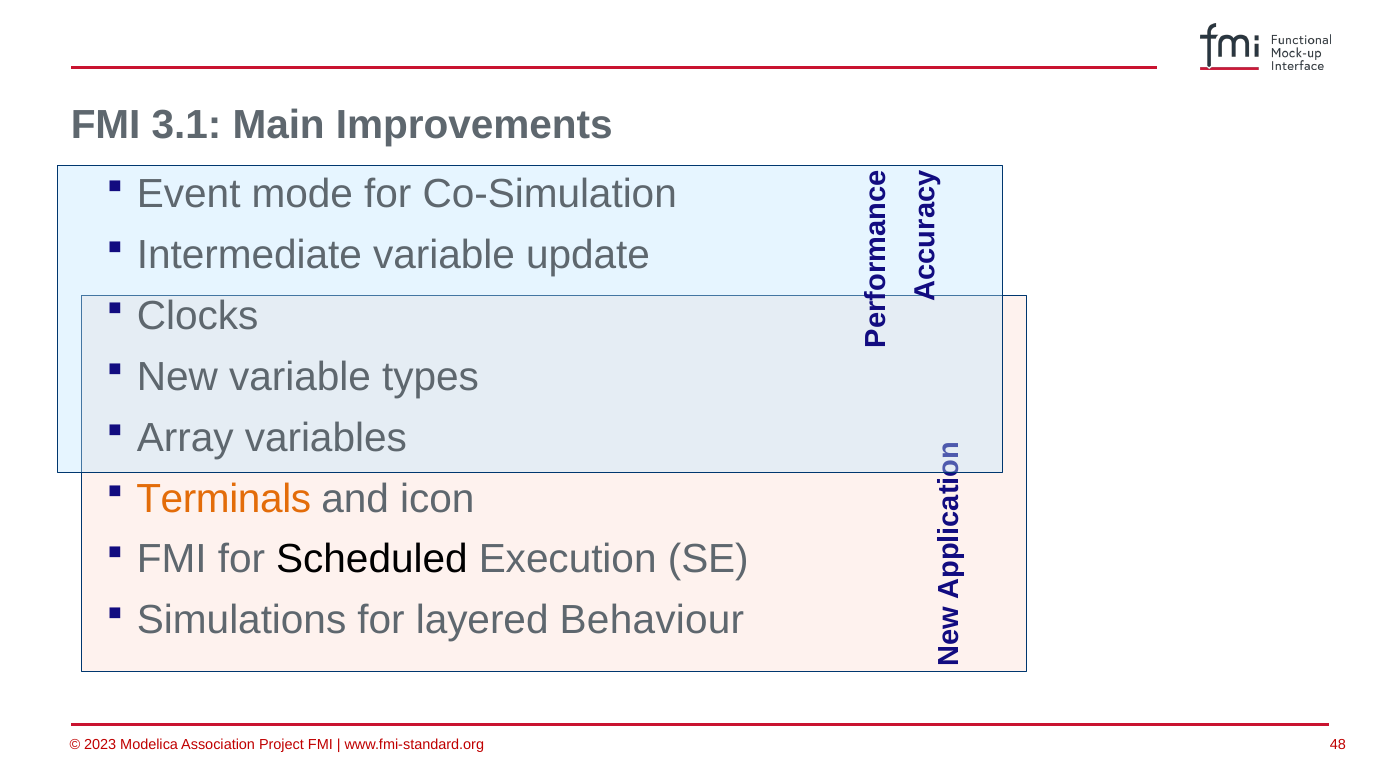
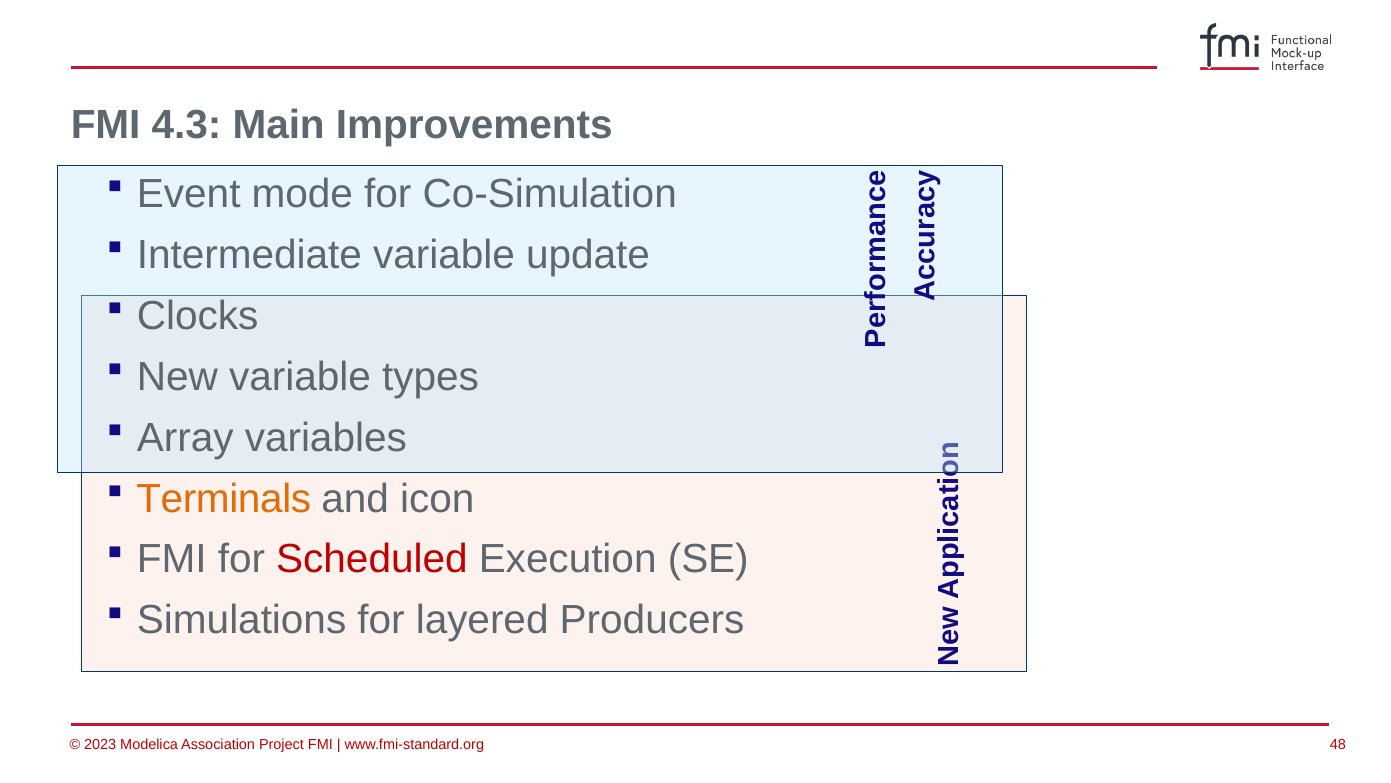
3.1: 3.1 -> 4.3 (186, 125)
Scheduled colour: black -> red (372, 559)
Behaviour: Behaviour -> Producers (652, 620)
